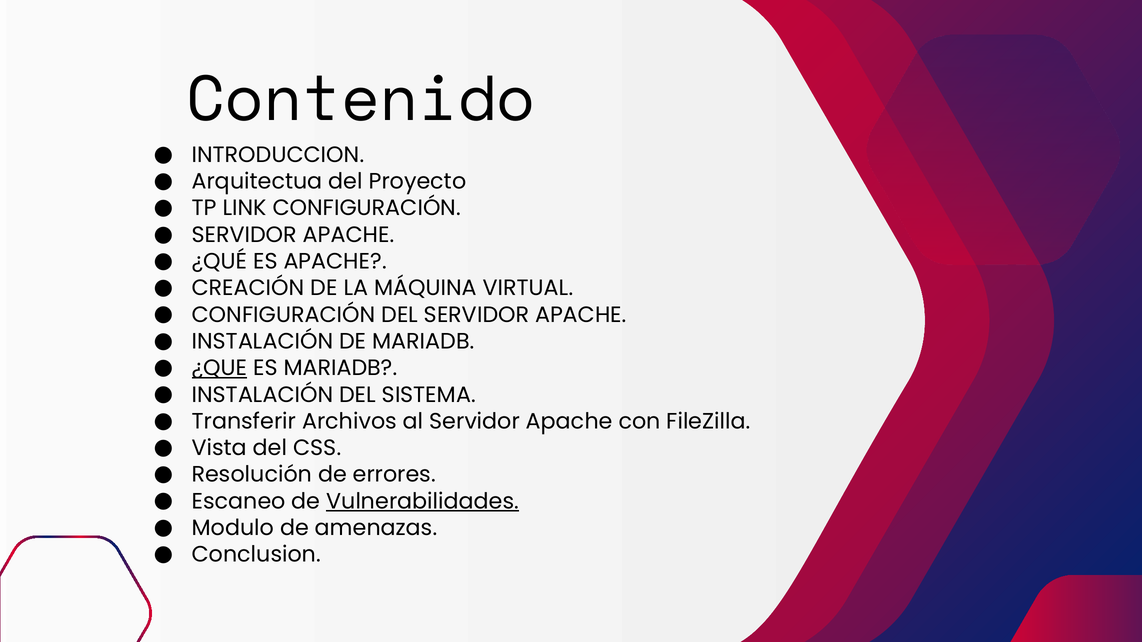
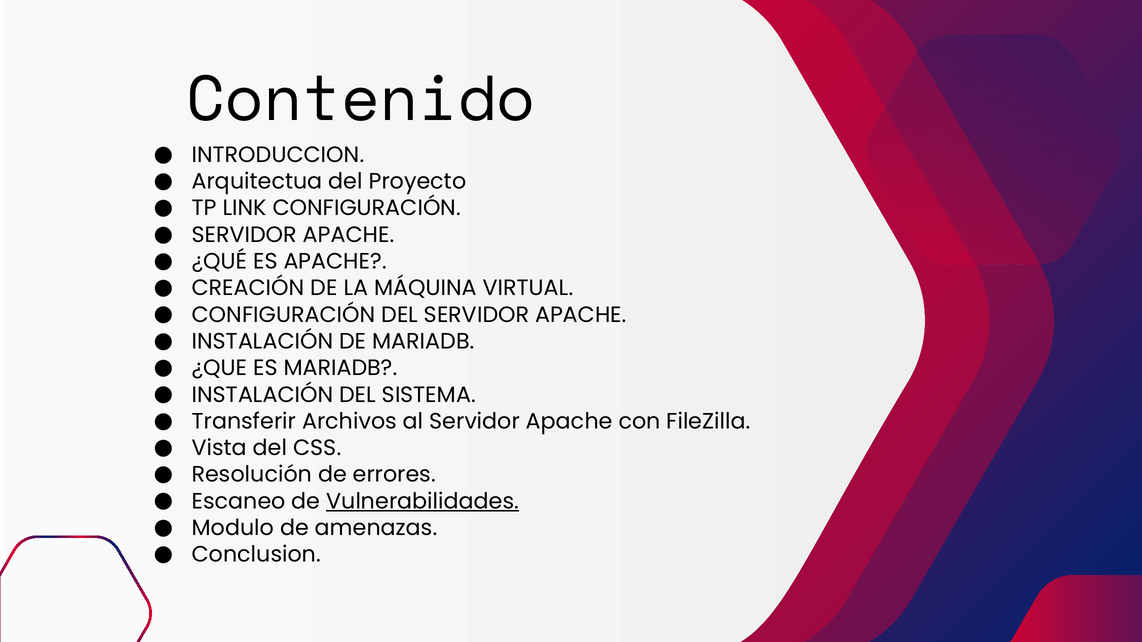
¿QUE underline: present -> none (219, 368)
